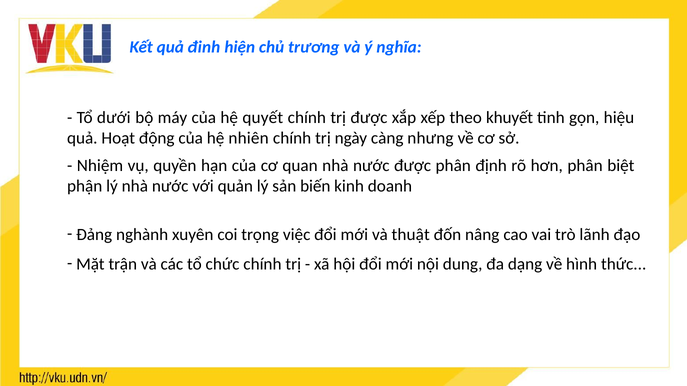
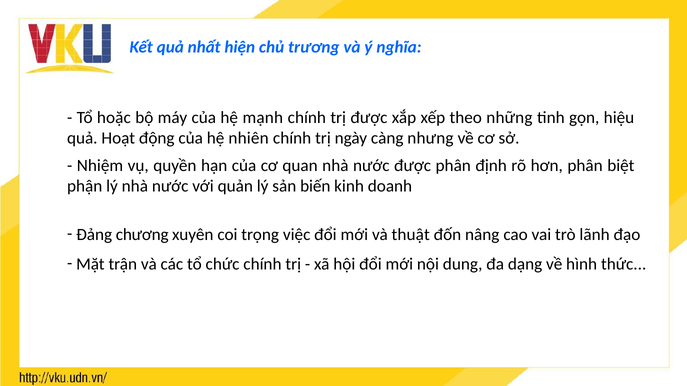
đinh: đinh -> nhất (204, 47)
dưới: dưới -> hoặc (114, 118)
quyết: quyết -> mạnh (263, 118)
khuyết: khuyết -> những (509, 118)
nghành: nghành -> chương (142, 235)
